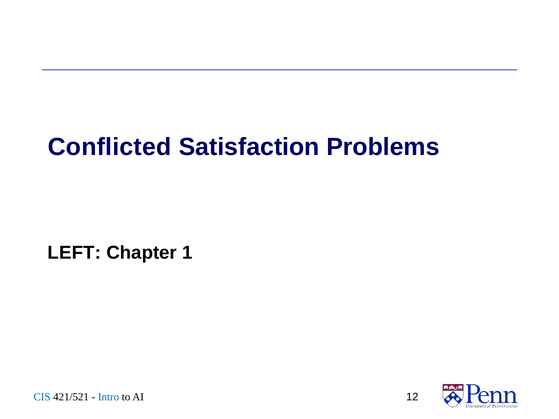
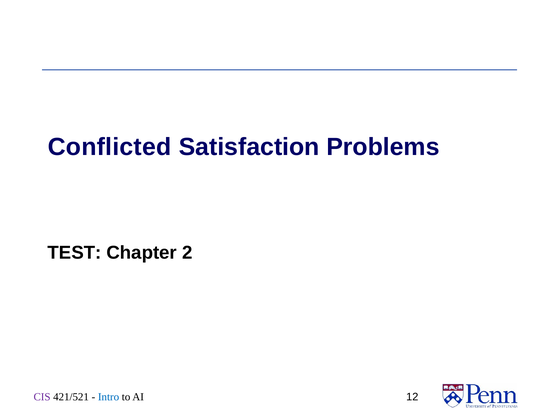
LEFT: LEFT -> TEST (74, 253)
1: 1 -> 2 (187, 253)
CIS colour: blue -> purple (42, 397)
